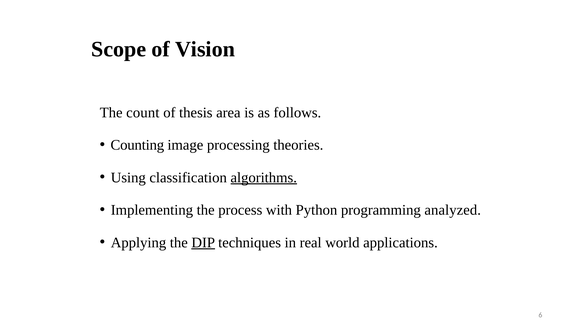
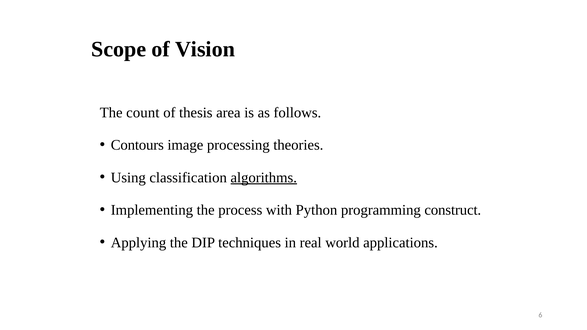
Counting: Counting -> Contours (137, 145)
analyzed: analyzed -> construct (453, 210)
DIP underline: present -> none (203, 243)
